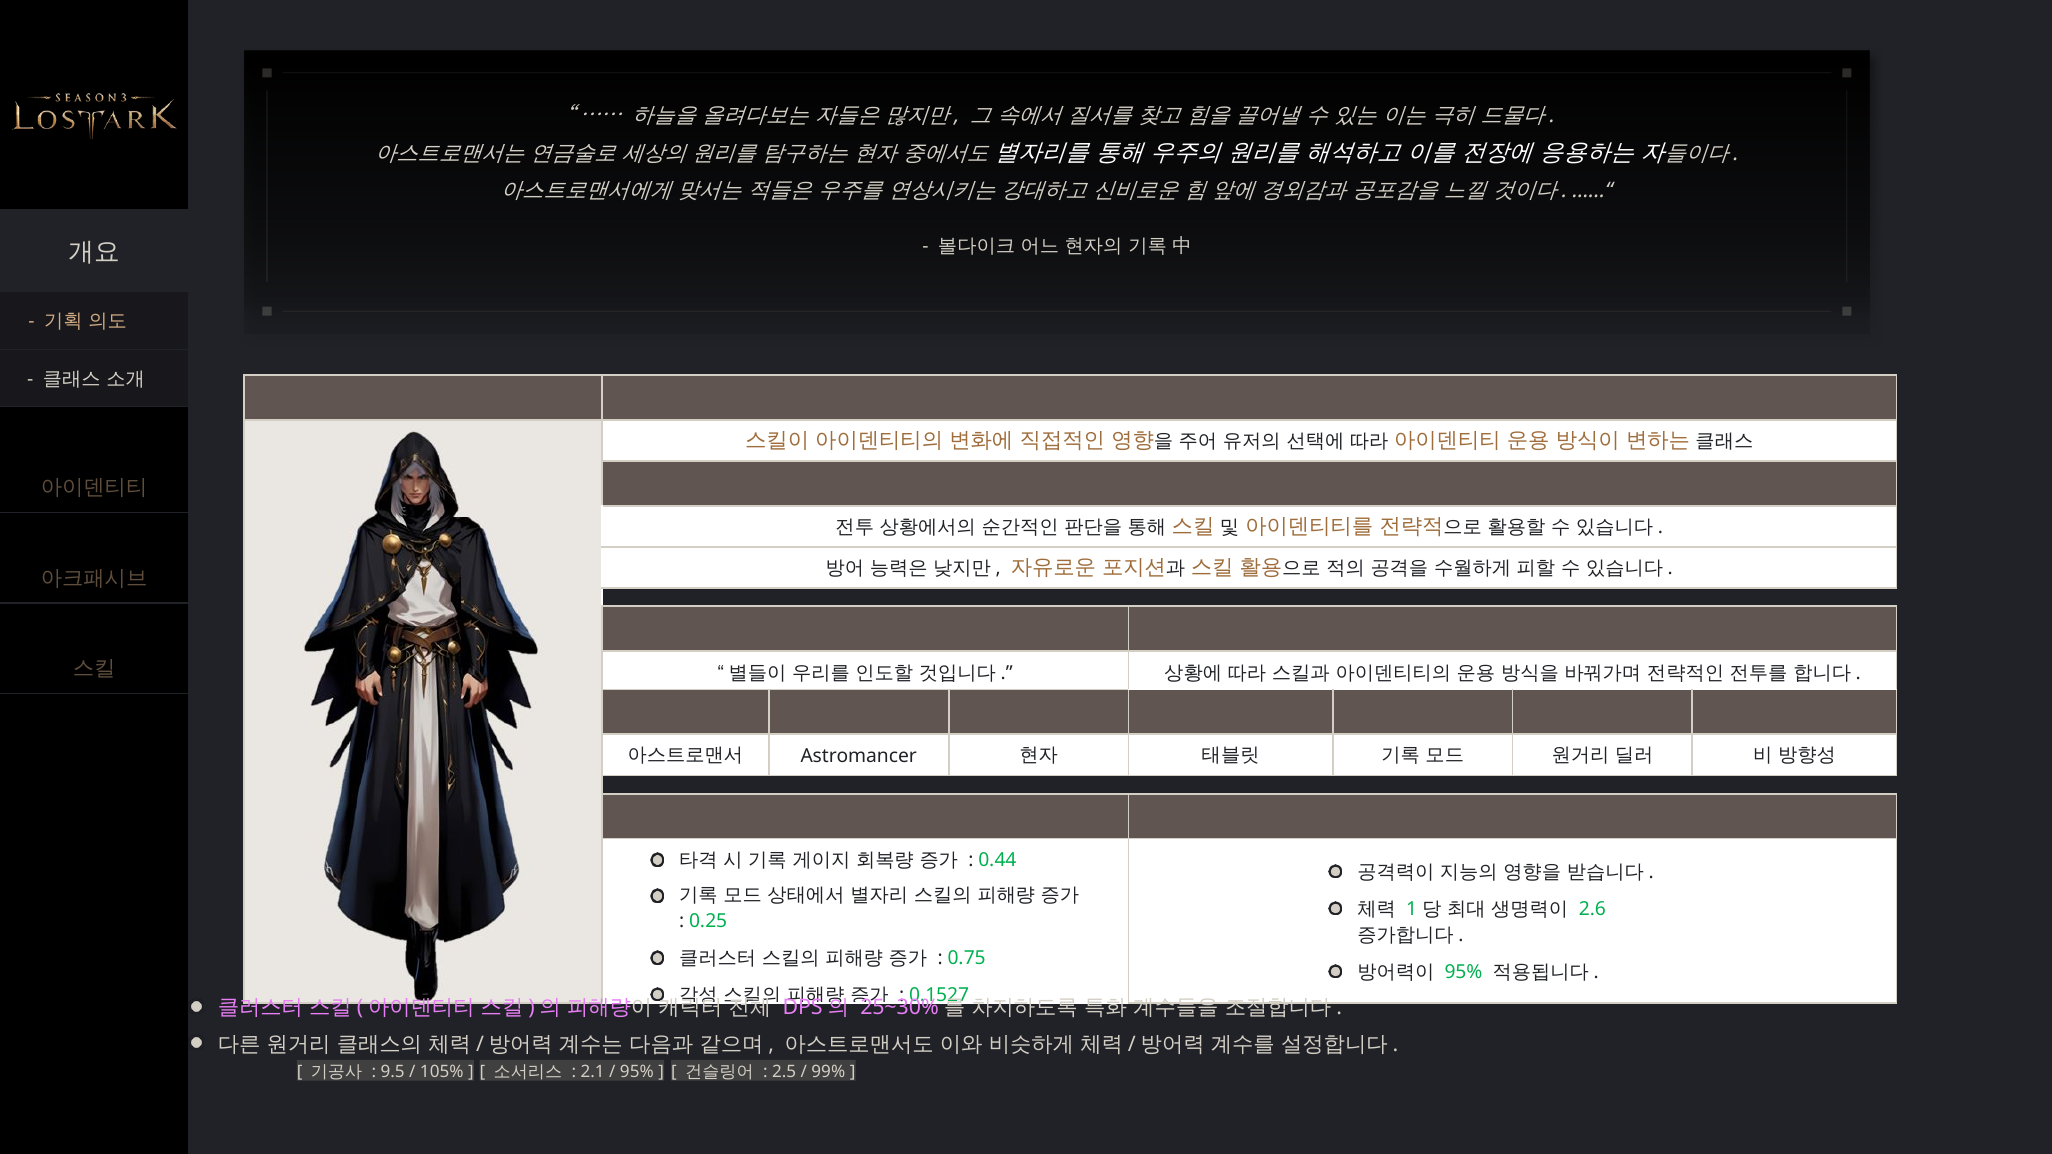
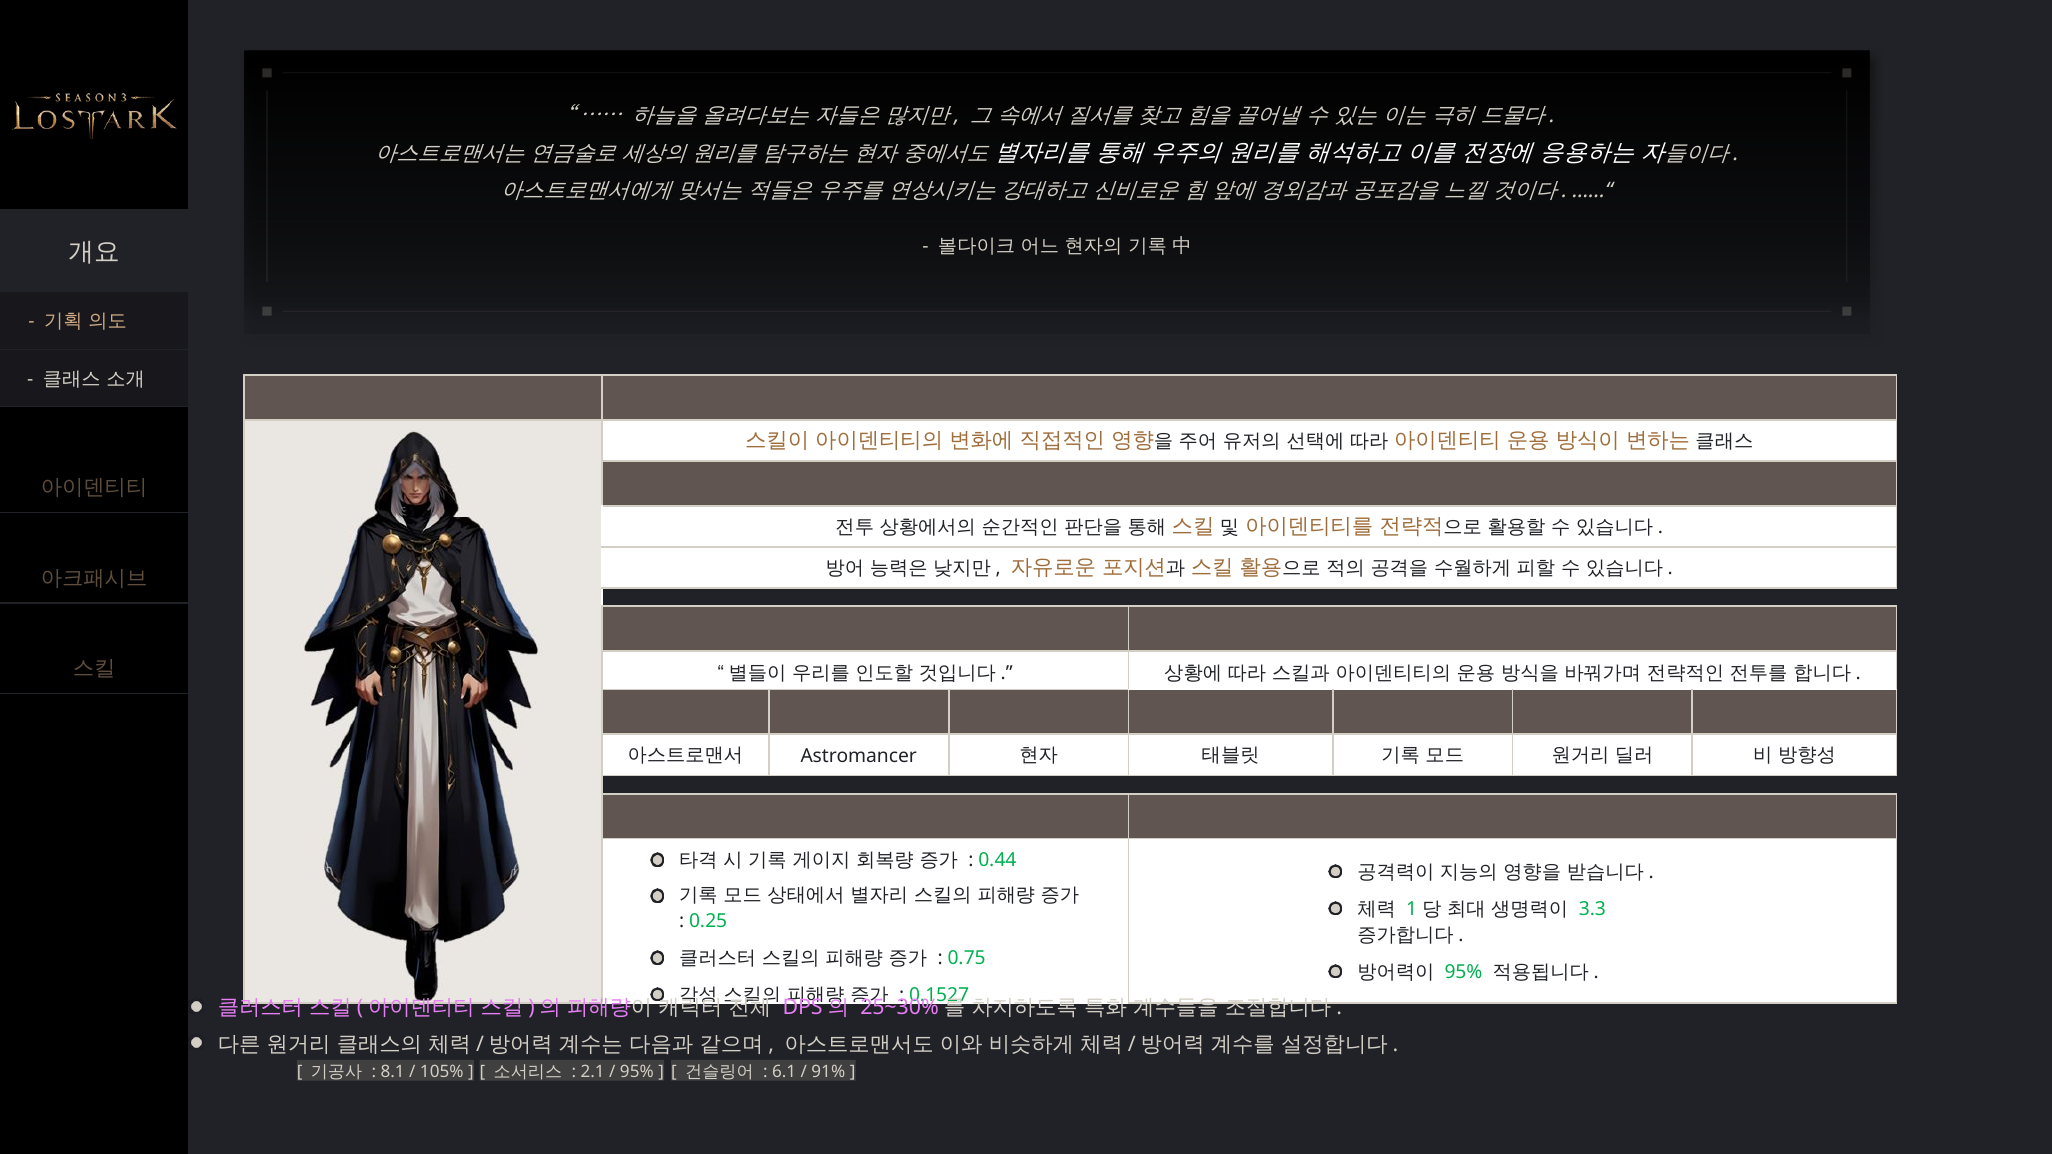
2.6: 2.6 -> 3.3 (1592, 909)
9.5: 9.5 -> 8.1 (393, 1072)
2.5: 2.5 -> 6.1 (784, 1072)
99%: 99% -> 91% (828, 1072)
